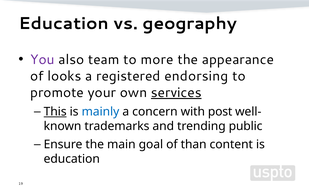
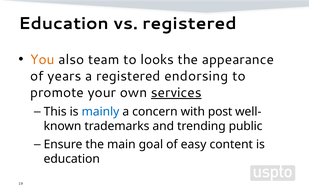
vs geography: geography -> registered (190, 24)
You colour: purple -> orange (42, 60)
more: more -> looks (157, 60)
looks: looks -> years (64, 76)
This underline: present -> none (55, 112)
than: than -> easy (194, 145)
